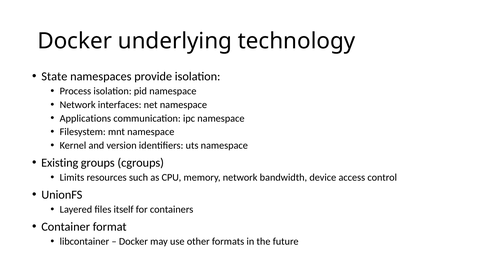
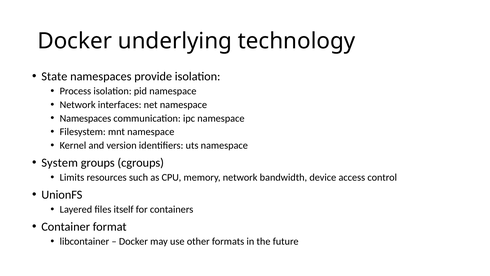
Applications: Applications -> Namespaces (85, 118)
Existing: Existing -> System (60, 163)
